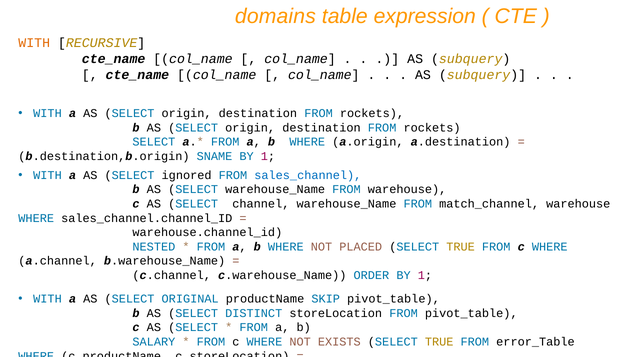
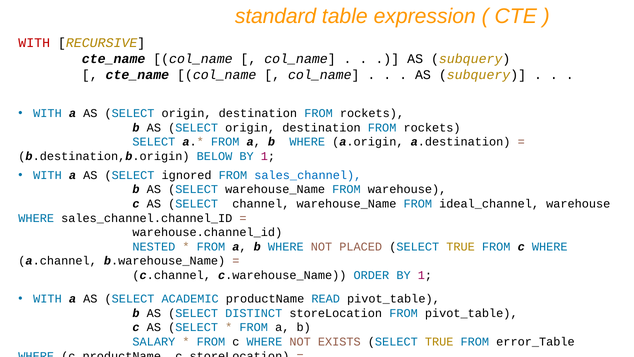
domains: domains -> standard (276, 17)
WITH colour: orange -> red (34, 43)
SNAME: SNAME -> BELOW (215, 156)
match_channel: match_channel -> ideal_channel (489, 204)
ORIGINAL: ORIGINAL -> ACADEMIC (190, 299)
SKIP: SKIP -> READ (326, 299)
